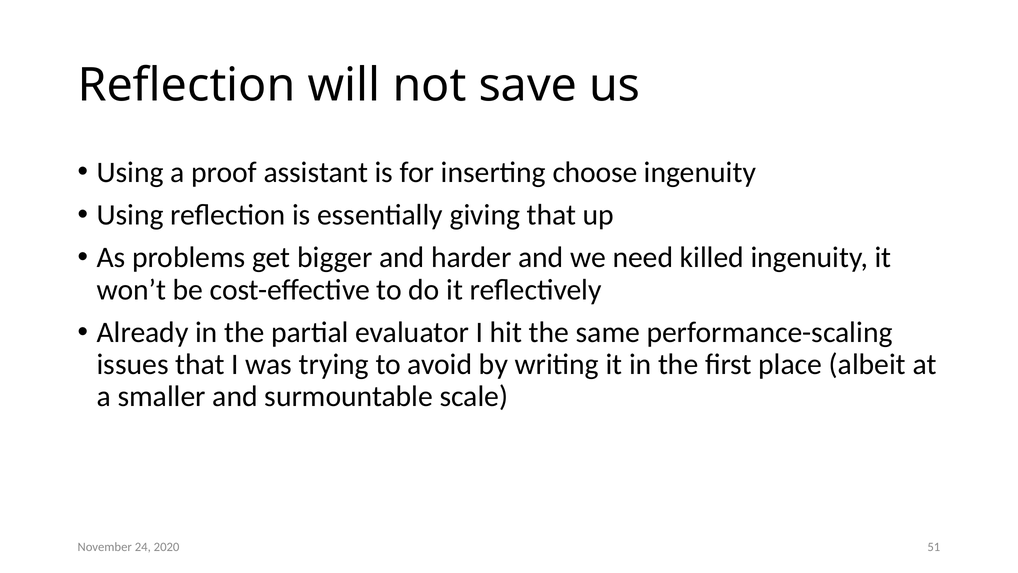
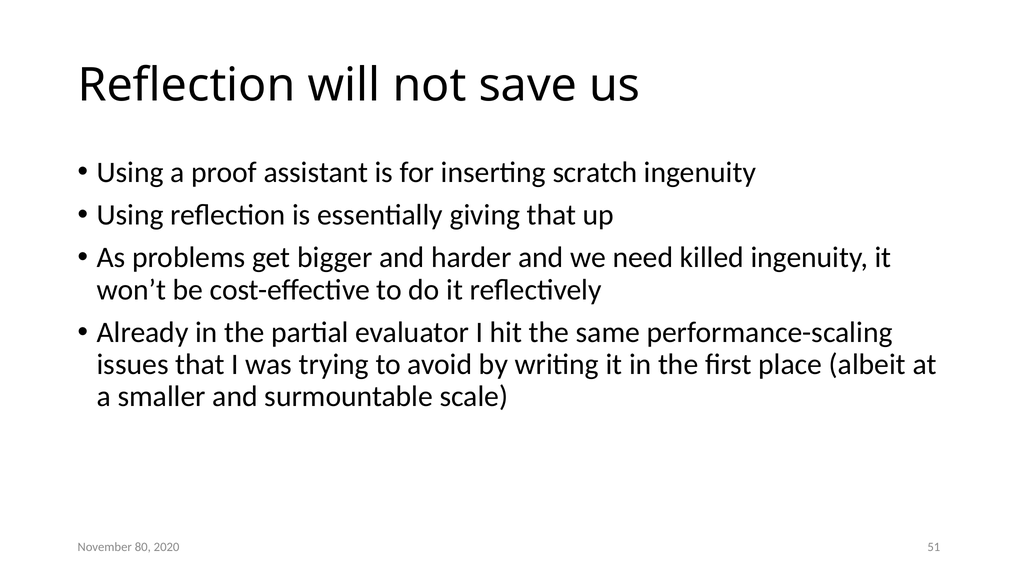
choose: choose -> scratch (595, 172)
24: 24 -> 80 (143, 547)
